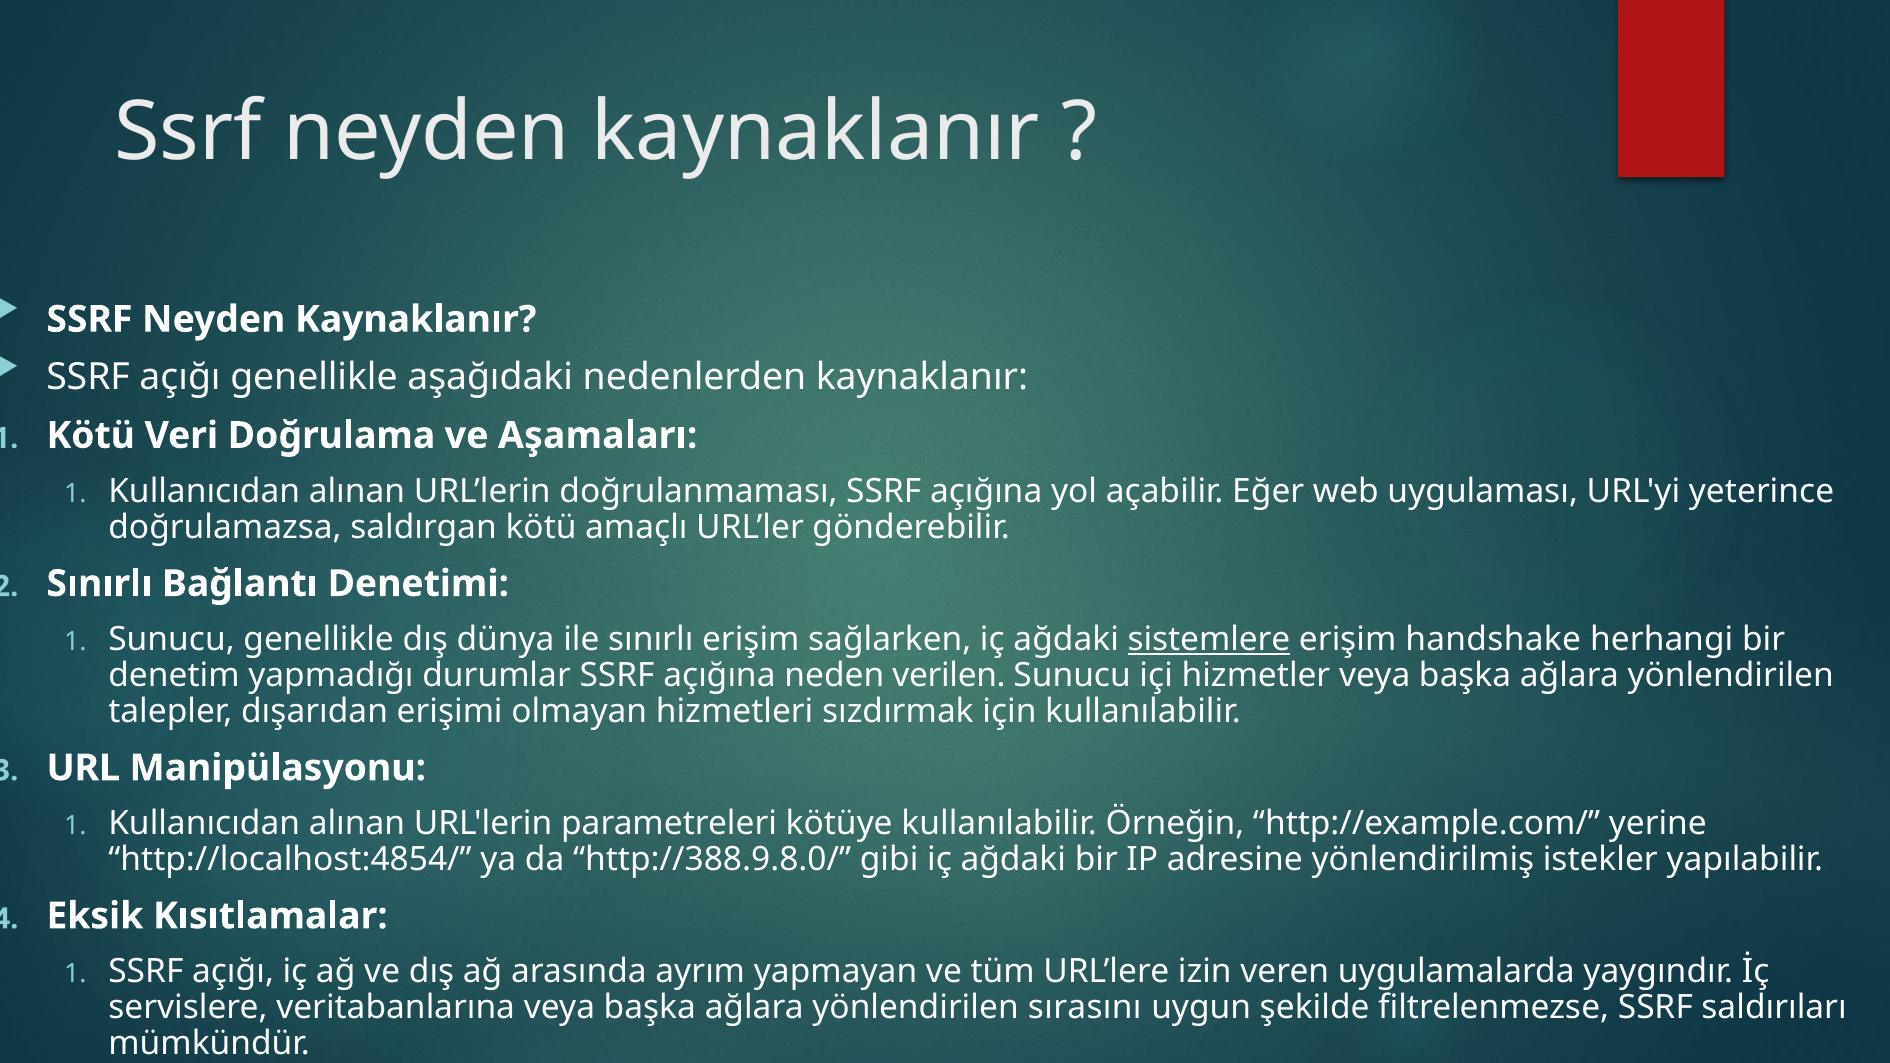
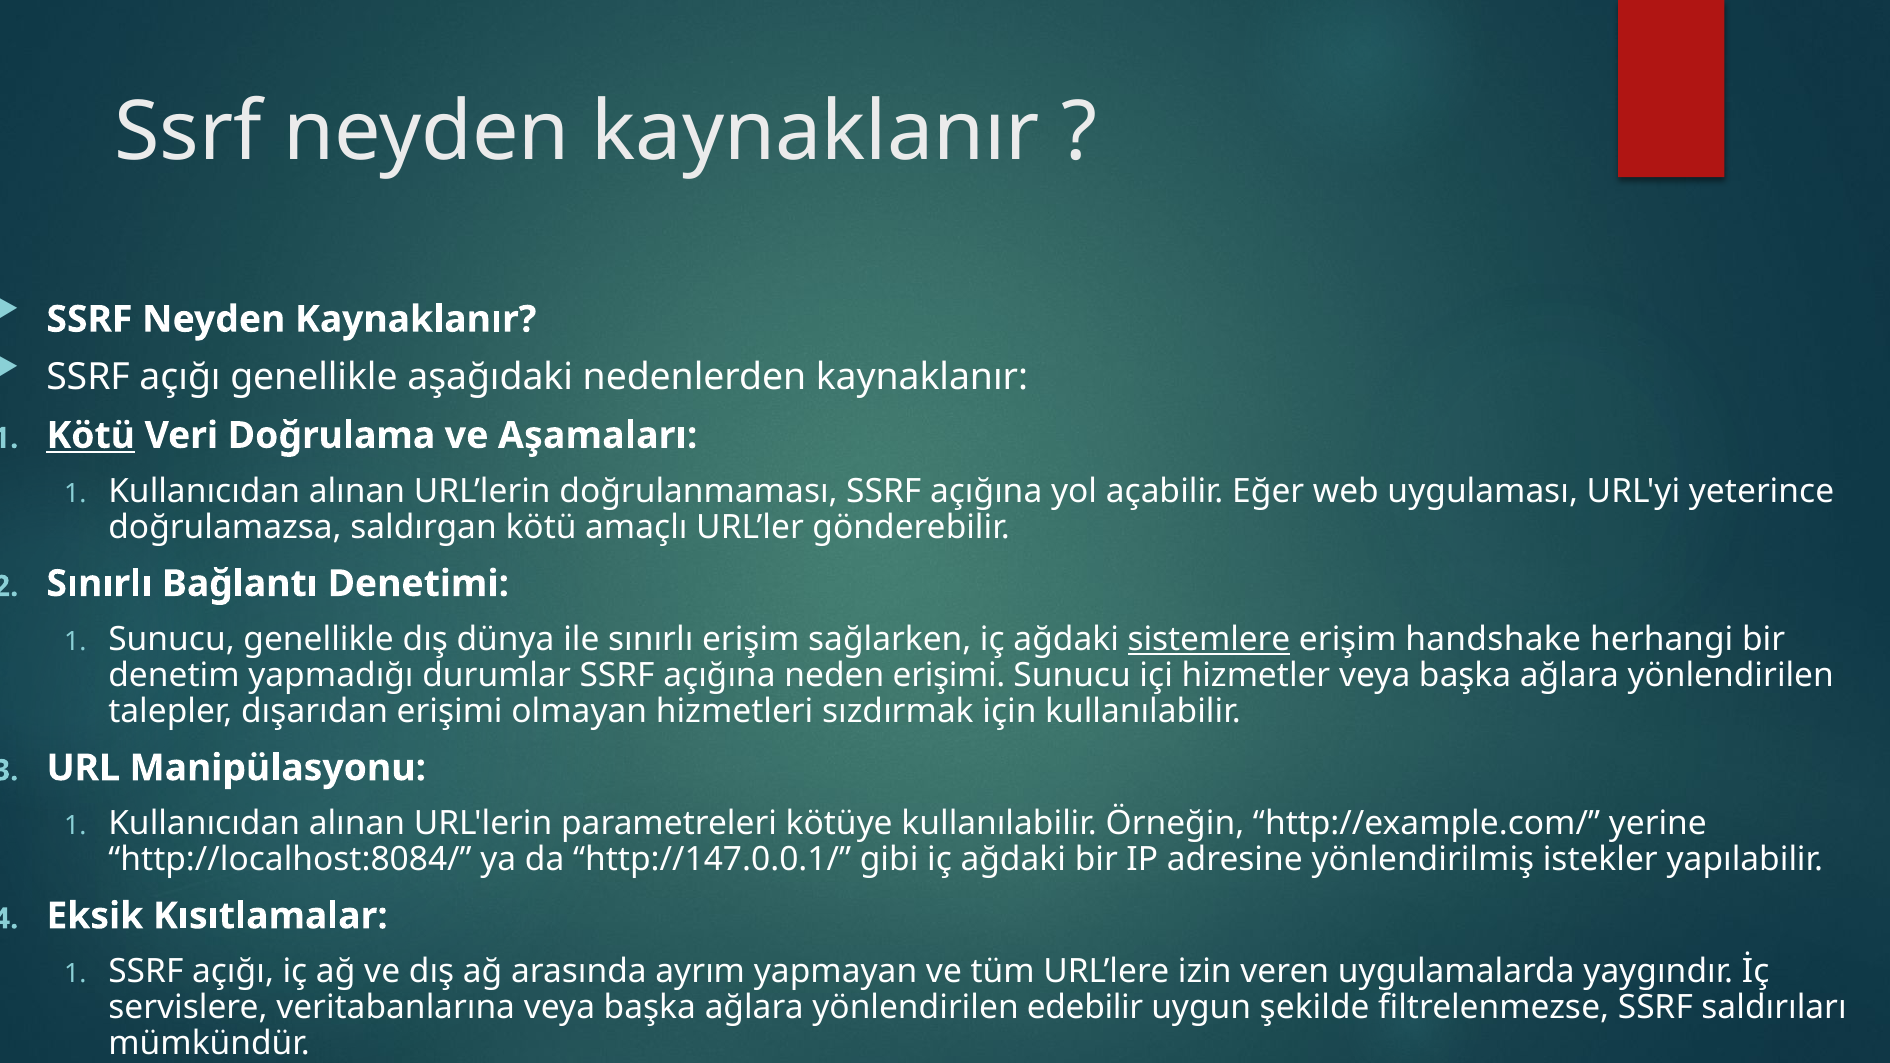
Kötü underline: none -> present (91, 436)
neden verilen: verilen -> erişimi (949, 675)
http://localhost:4854/: http://localhost:4854/ -> http://localhost:8084/ (290, 860)
http://388.9.8.0/: http://388.9.8.0/ -> http://147.0.0.1/ (712, 860)
sırasını: sırasını -> edebilir (1085, 1008)
